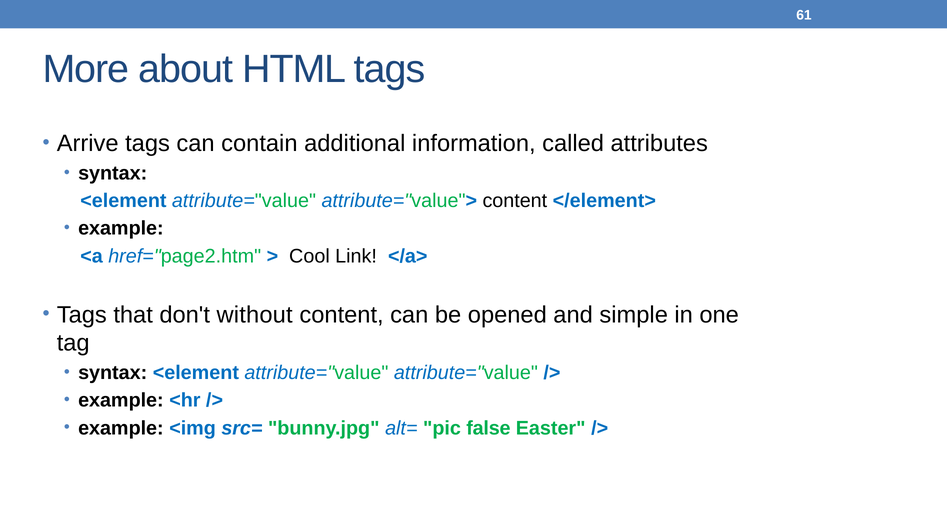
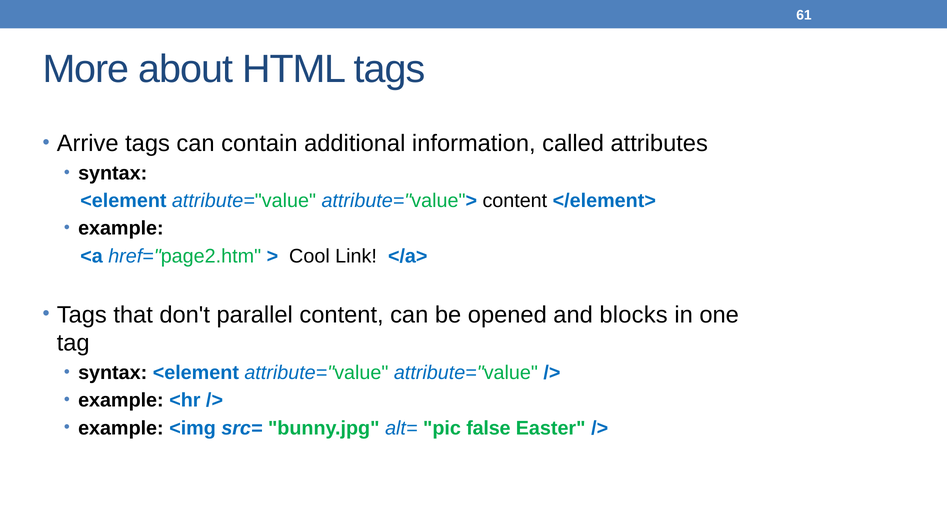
without: without -> parallel (255, 315)
simple: simple -> blocks (634, 315)
